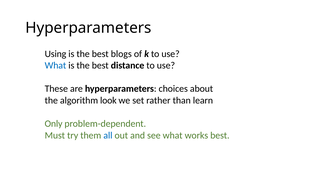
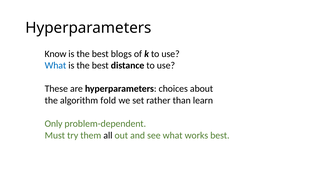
Using: Using -> Know (56, 54)
look: look -> fold (108, 100)
all colour: blue -> black (108, 135)
